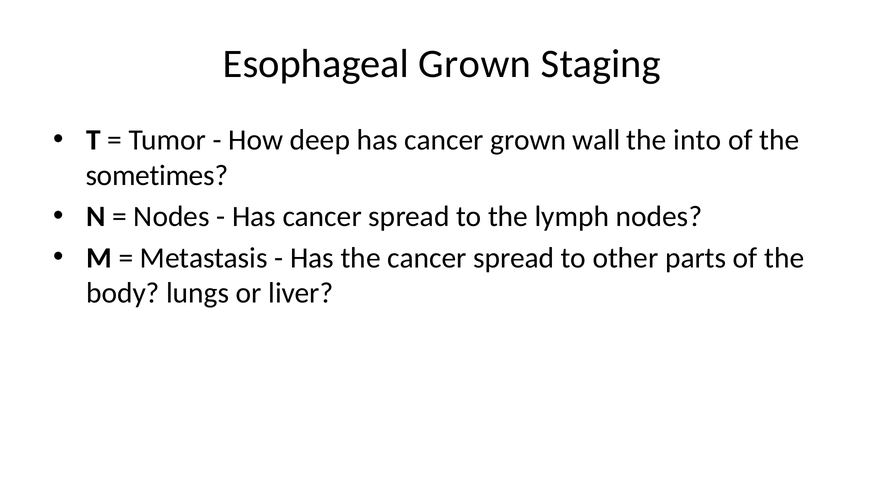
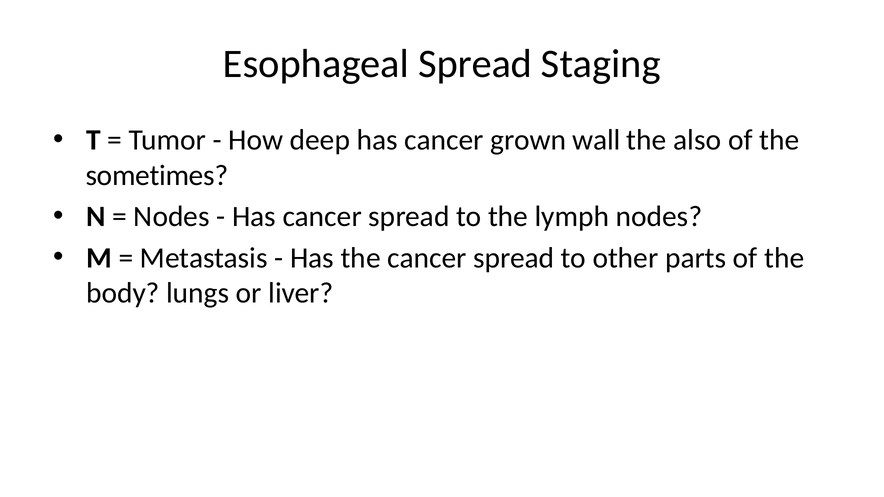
Esophageal Grown: Grown -> Spread (475, 64)
into: into -> also (697, 140)
